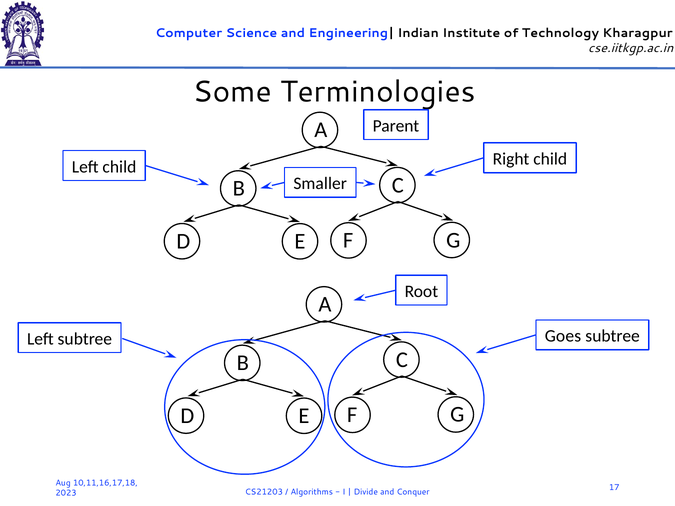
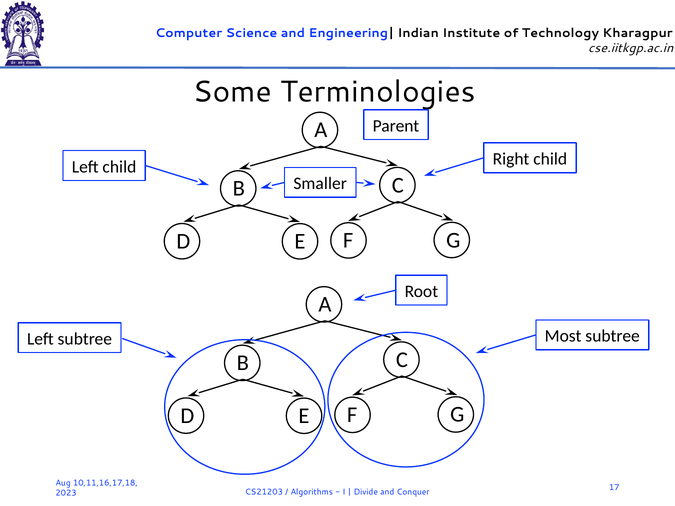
Goes: Goes -> Most (563, 336)
